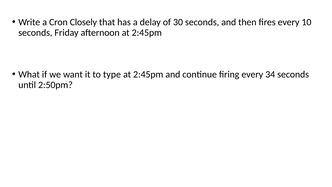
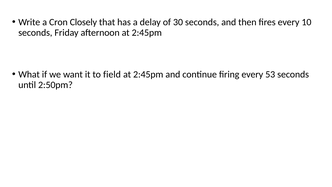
type: type -> field (112, 74)
34: 34 -> 53 (270, 74)
